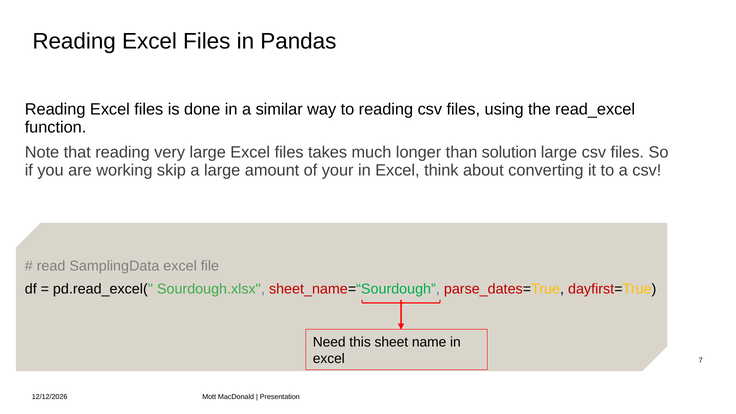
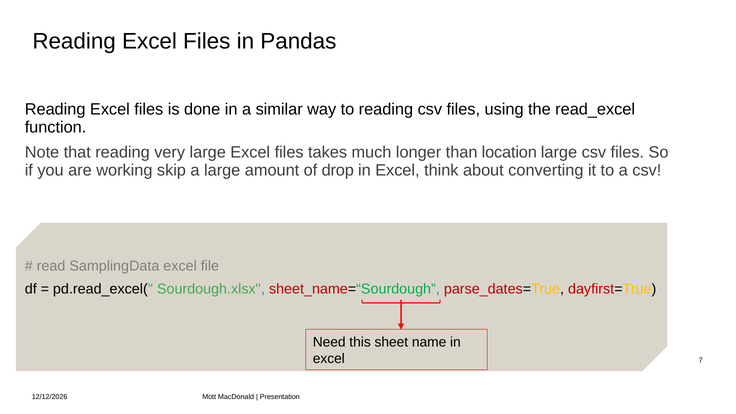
solution: solution -> location (509, 153)
your: your -> drop (338, 170)
